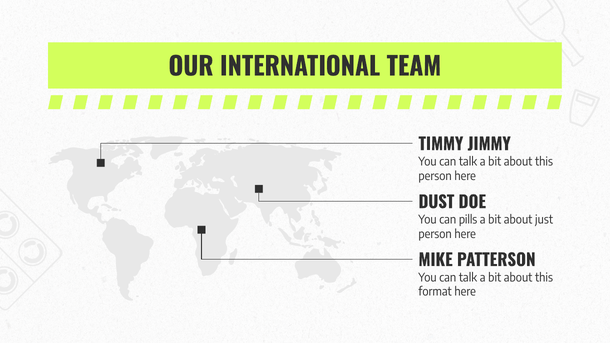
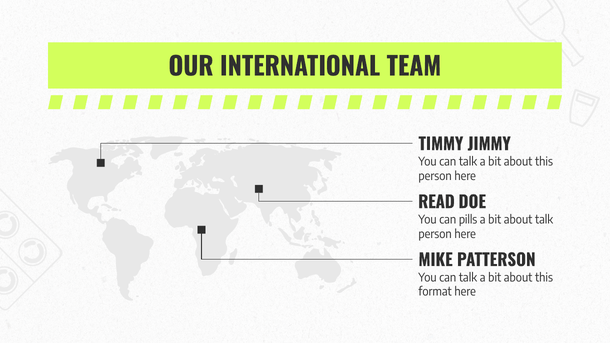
DUST: DUST -> READ (436, 203)
about just: just -> talk (544, 220)
